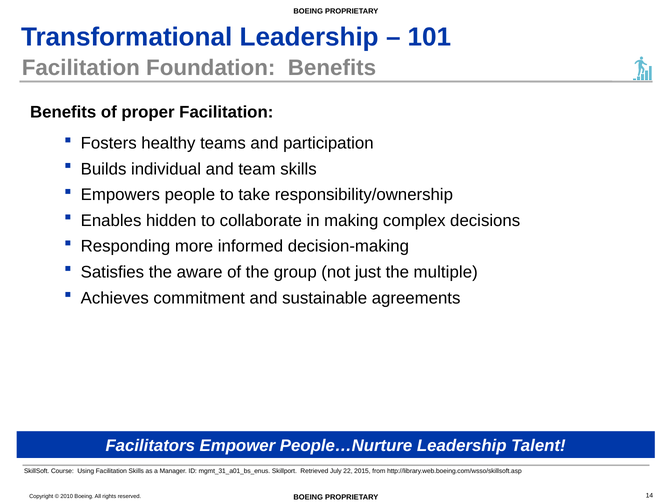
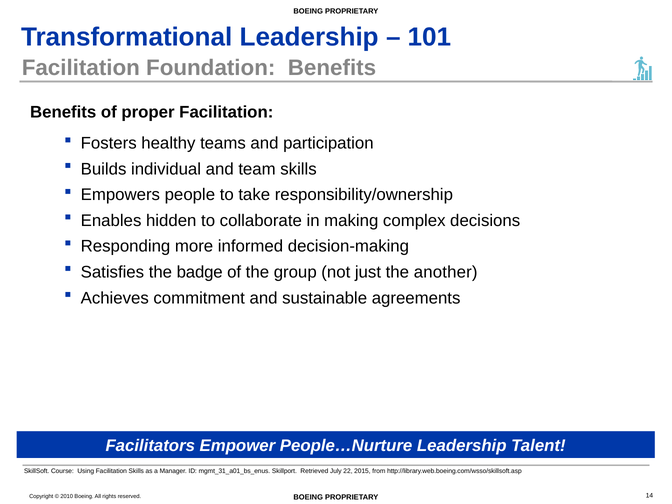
aware: aware -> badge (200, 272)
multiple: multiple -> another (446, 272)
